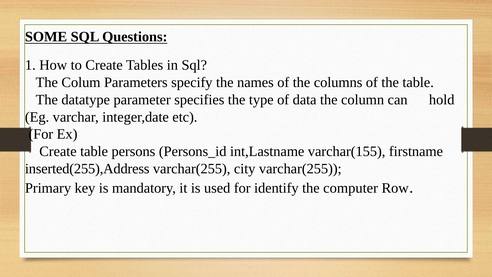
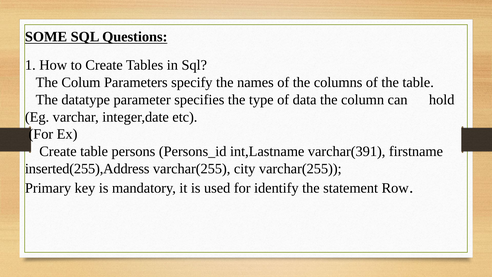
varchar(155: varchar(155 -> varchar(391 (347, 151)
computer: computer -> statement (351, 188)
